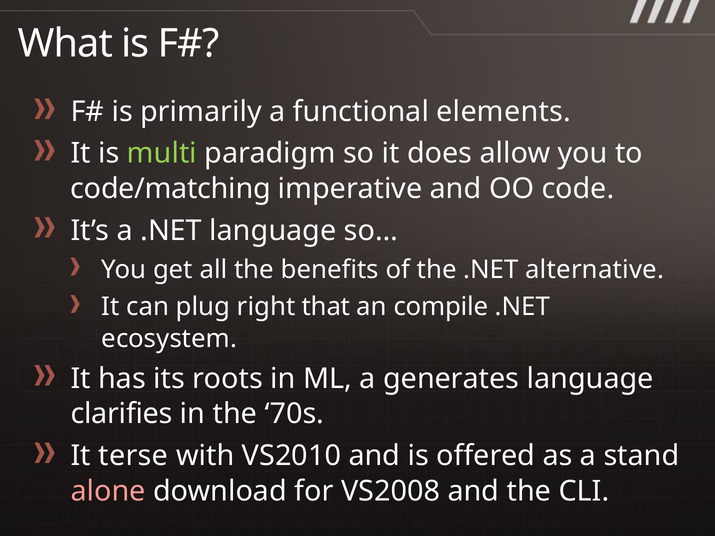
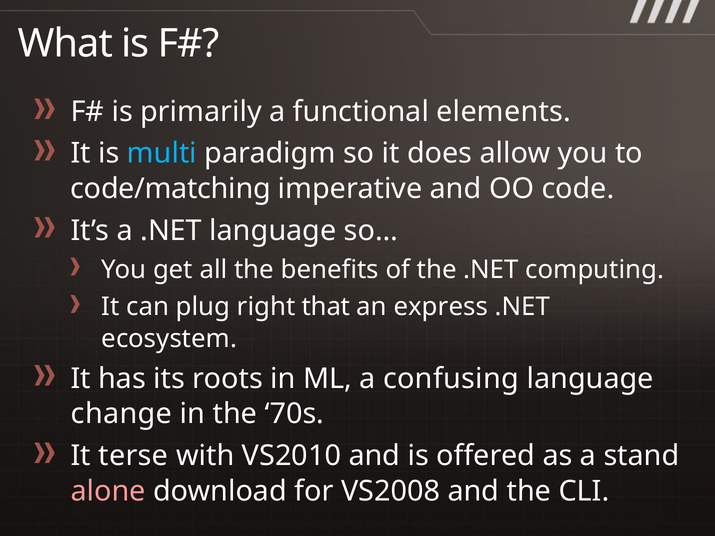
multi colour: light green -> light blue (162, 154)
alternative: alternative -> computing (595, 270)
compile: compile -> express (441, 307)
generates: generates -> confusing (451, 379)
clarifies: clarifies -> change (121, 414)
